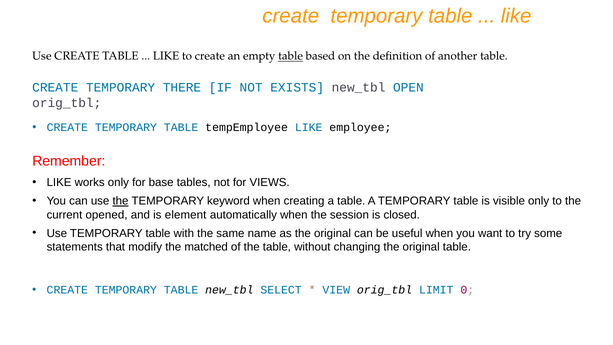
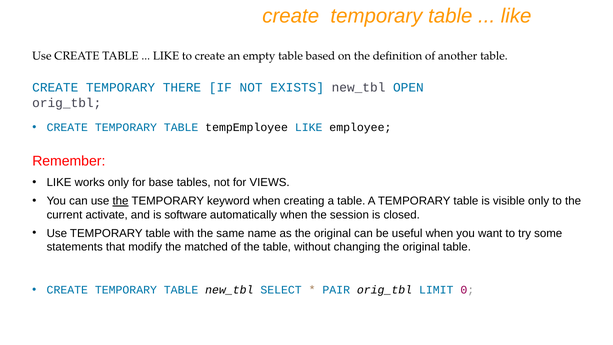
table underline: present -> none (291, 56)
opened: opened -> activate (107, 215)
element: element -> software (186, 215)
VIEW: VIEW -> PAIR (336, 290)
